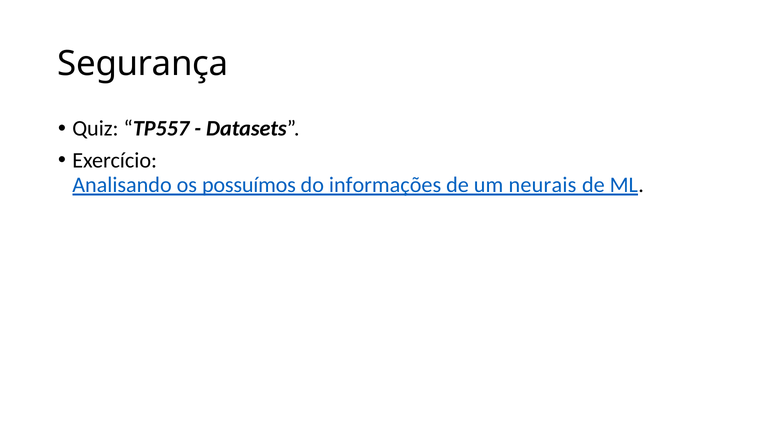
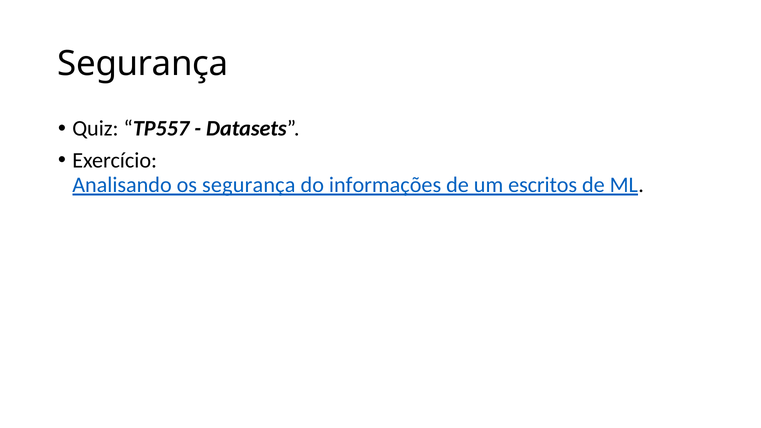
os possuímos: possuímos -> segurança (249, 185)
neurais: neurais -> escritos (543, 185)
